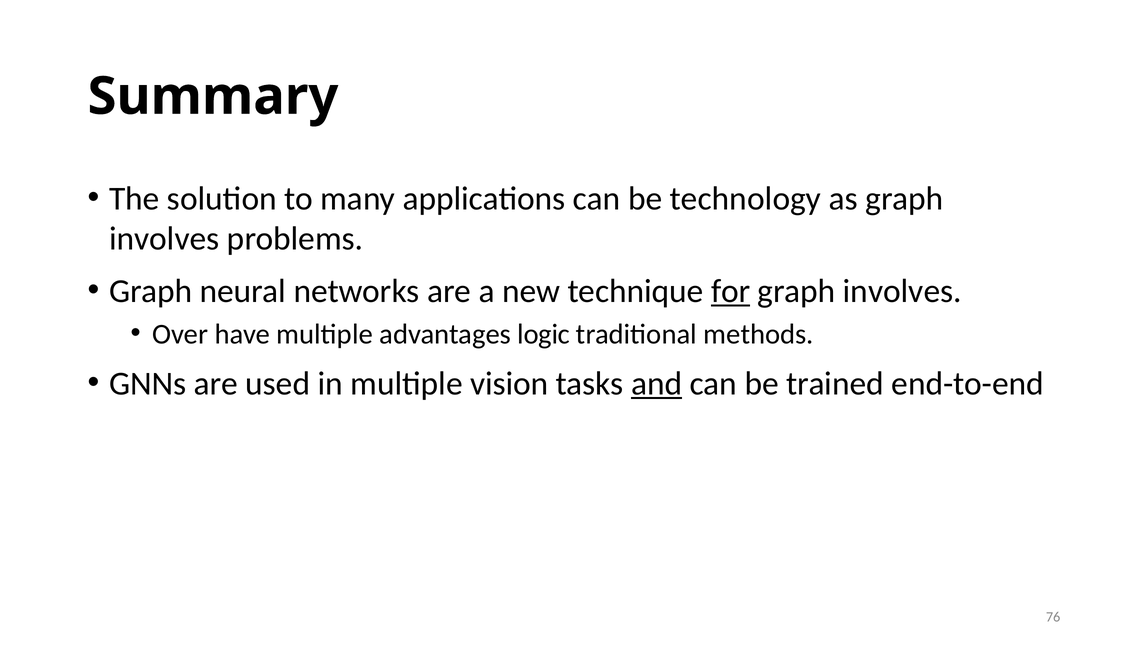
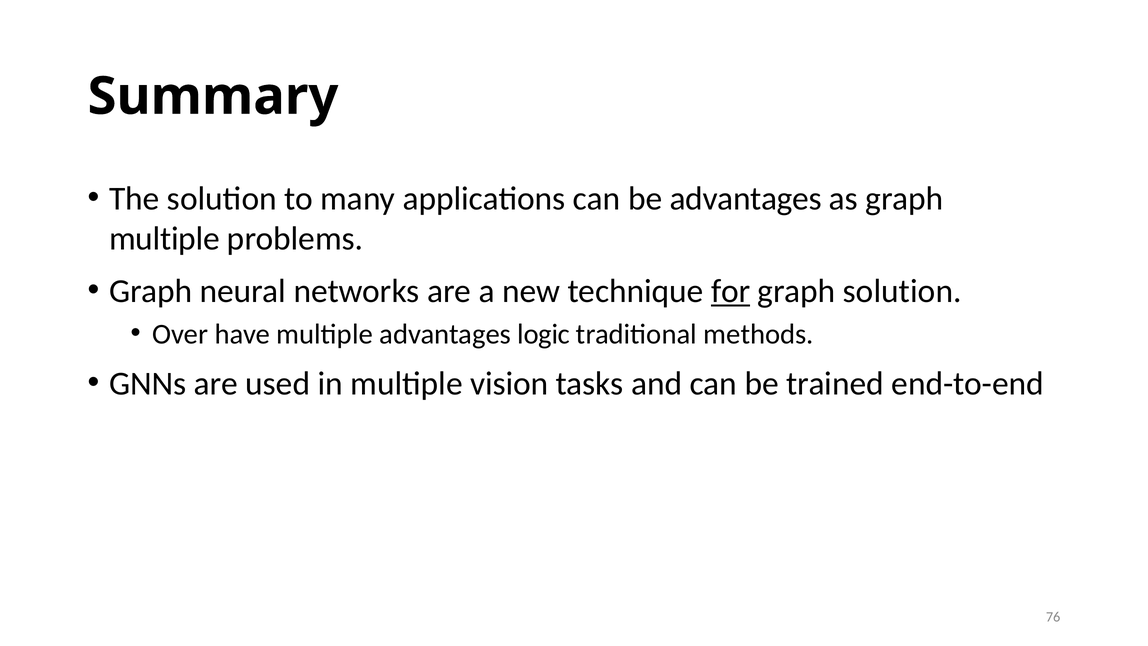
be technology: technology -> advantages (746, 199)
involves: involves -> multiple (164, 239)
involves: involves -> solution (902, 291)
and underline: present -> none (657, 384)
